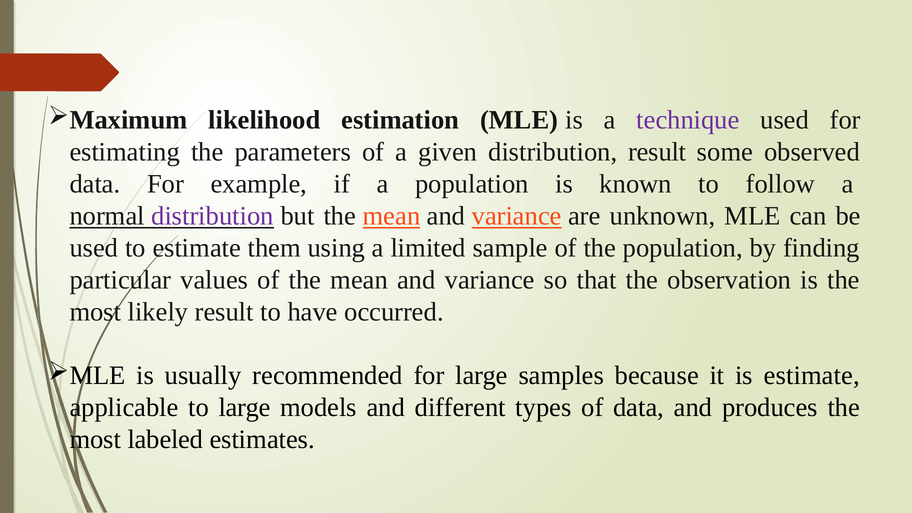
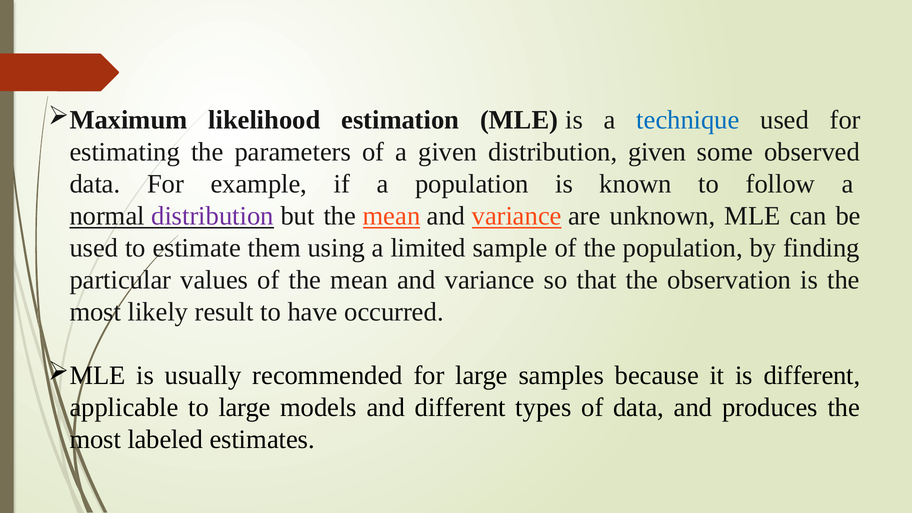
technique colour: purple -> blue (688, 120)
distribution result: result -> given (657, 152)
is estimate: estimate -> different (812, 376)
